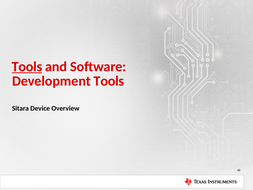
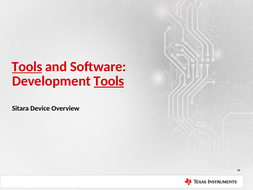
Tools underline: none -> present (109, 81)
